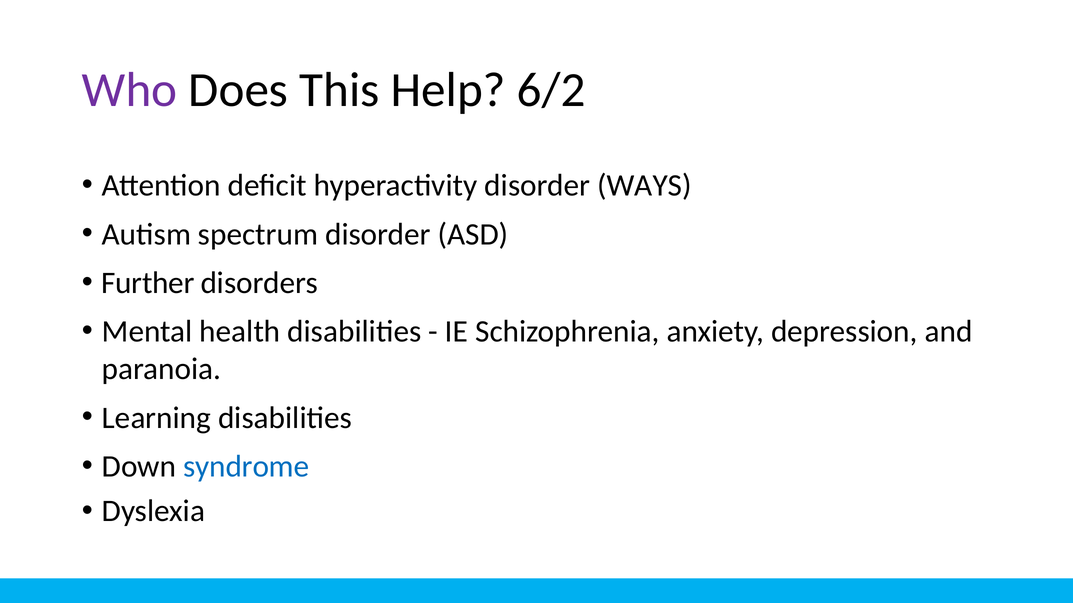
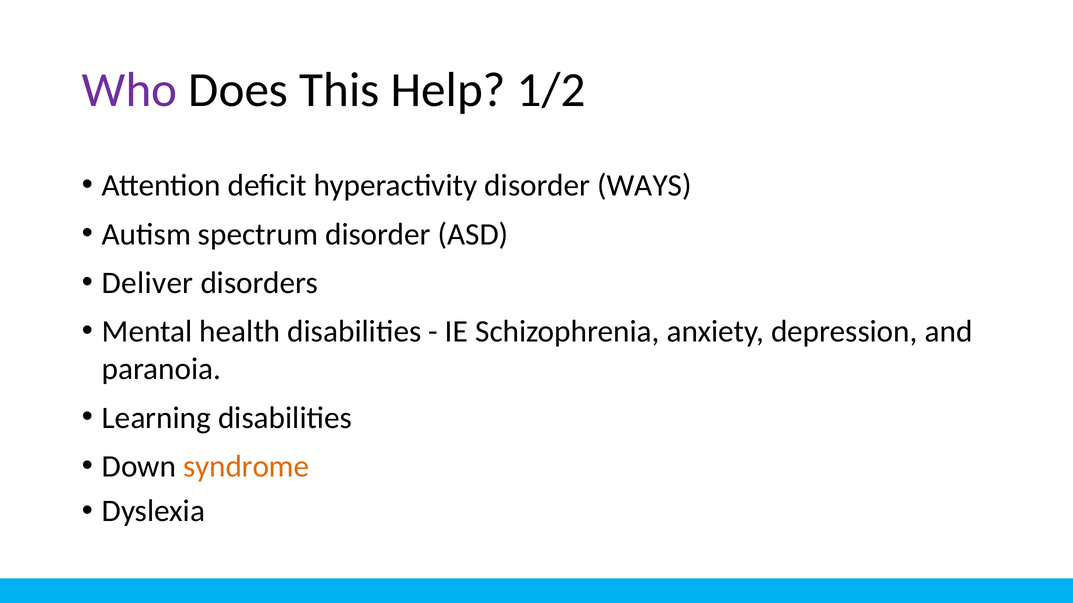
6/2: 6/2 -> 1/2 (551, 90)
Further: Further -> Deliver (148, 283)
syndrome colour: blue -> orange (246, 467)
